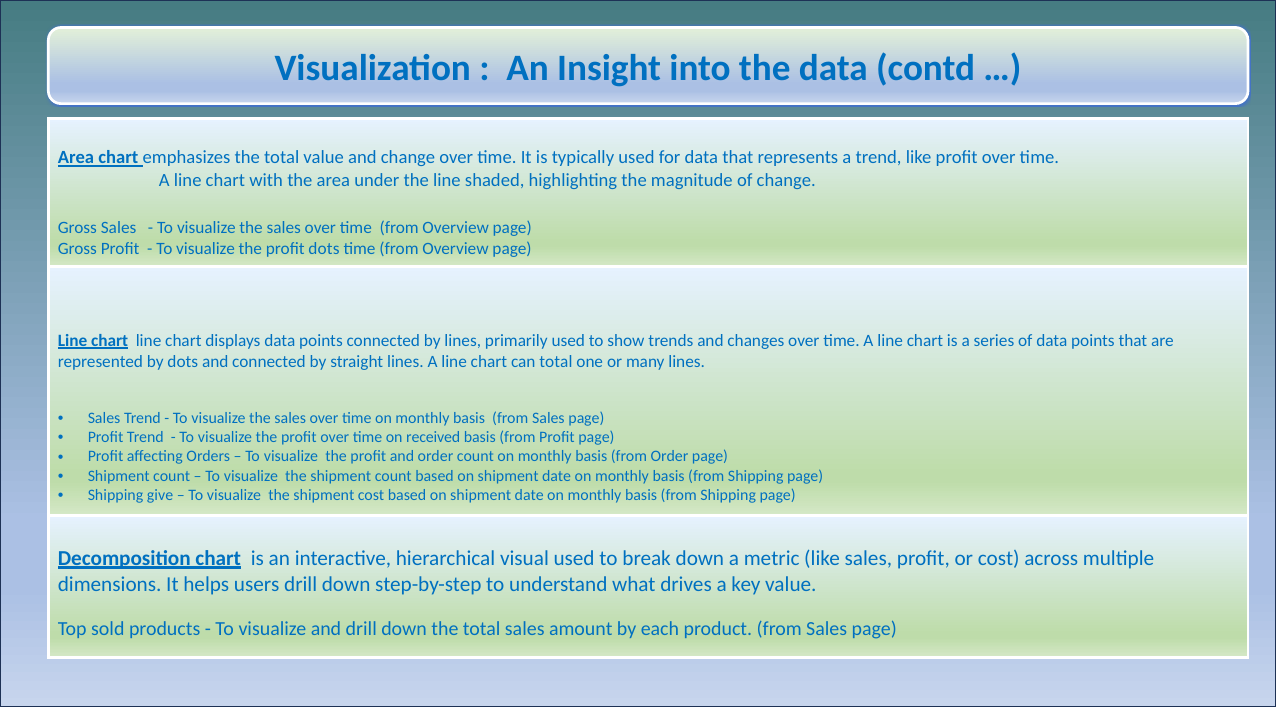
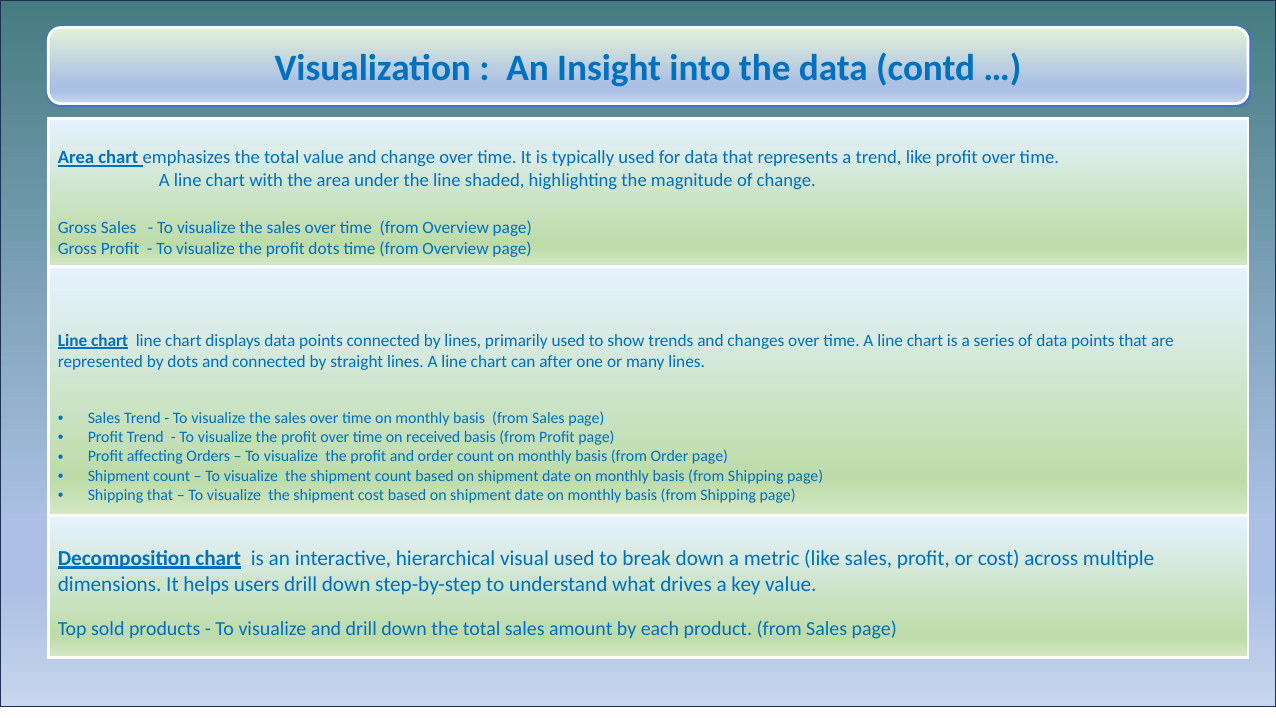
can total: total -> after (556, 361)
Shipping give: give -> that (160, 495)
